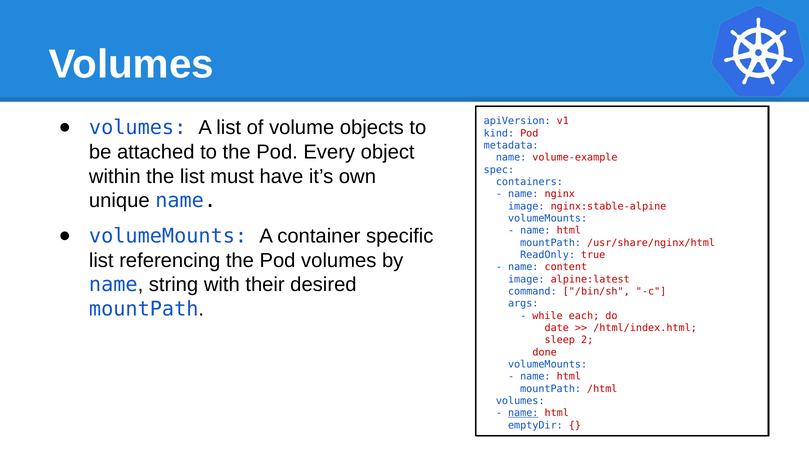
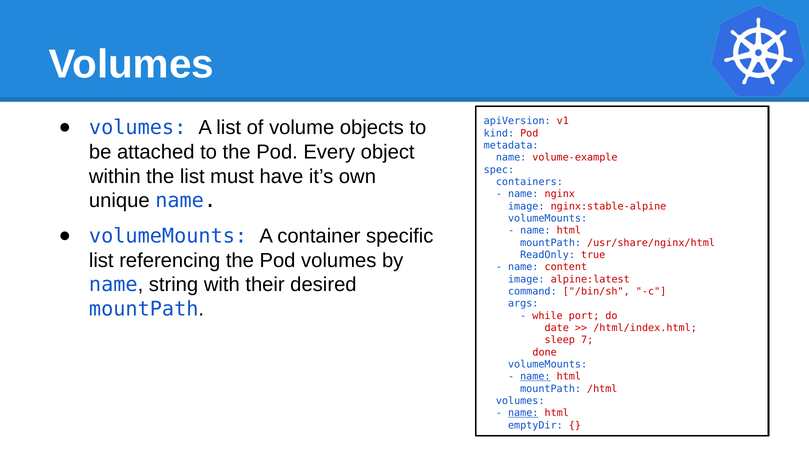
each: each -> port (584, 316)
2: 2 -> 7 (587, 340)
name underline: none -> present (535, 377)
